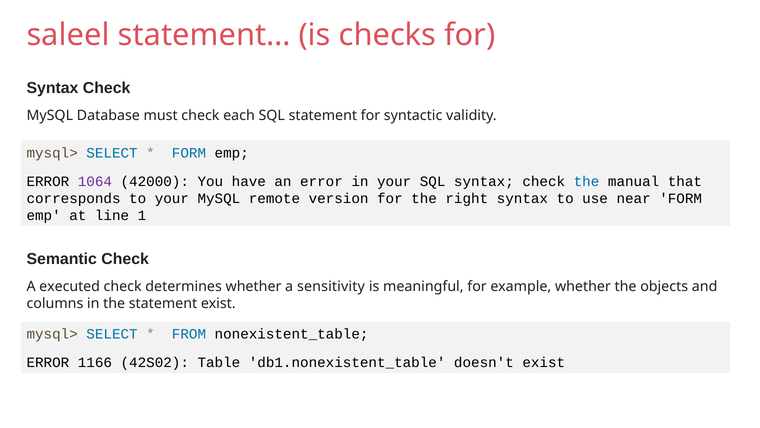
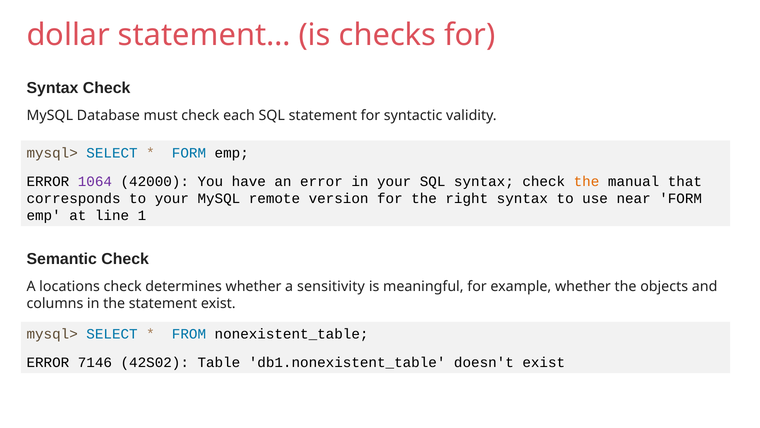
saleel: saleel -> dollar (68, 35)
the colour: blue -> orange (587, 181)
executed: executed -> locations (70, 286)
1166: 1166 -> 7146 (95, 362)
